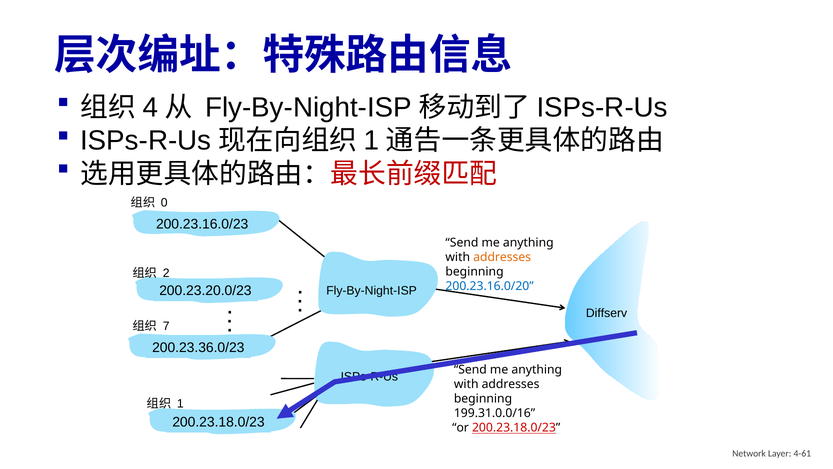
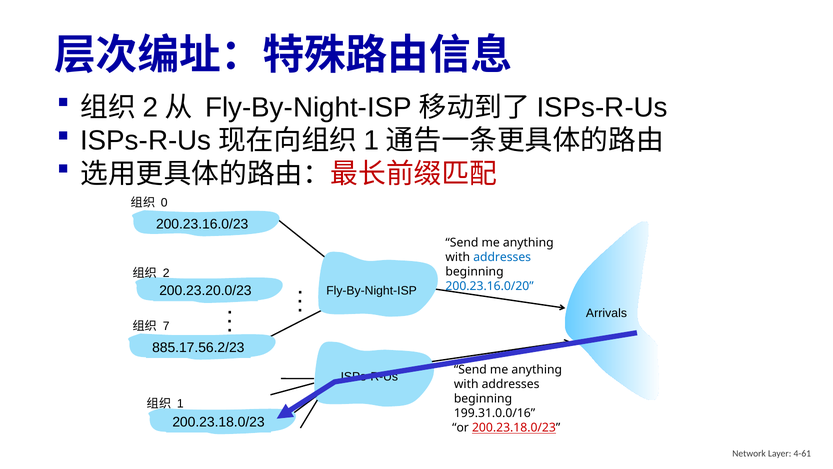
4: 4 -> 2 (150, 107)
addresses colour: orange -> blue (502, 257)
Diffserv: Diffserv -> Arrivals (607, 313)
200.23.36.0/23: 200.23.36.0/23 -> 885.17.56.2/23 (198, 347)
